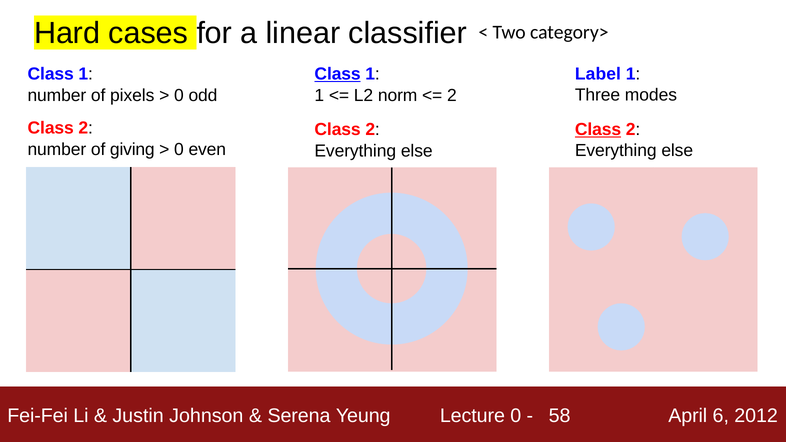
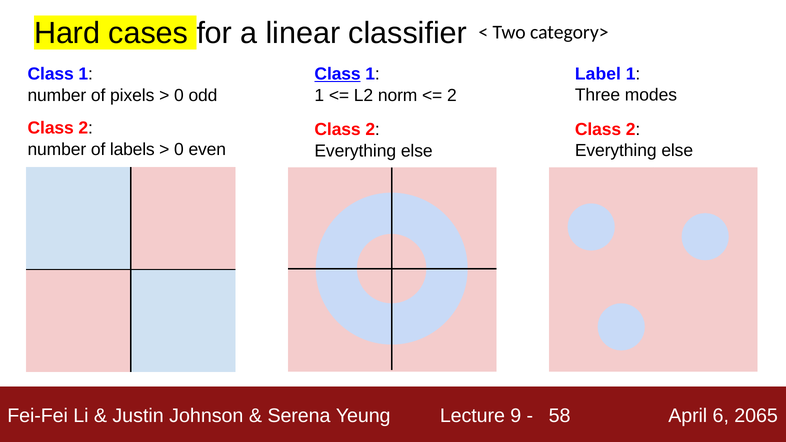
Class underline: present -> none (598, 129)
giving: giving -> labels (132, 149)
Lecture 0: 0 -> 9 (516, 416)
2012: 2012 -> 2065 (756, 416)
